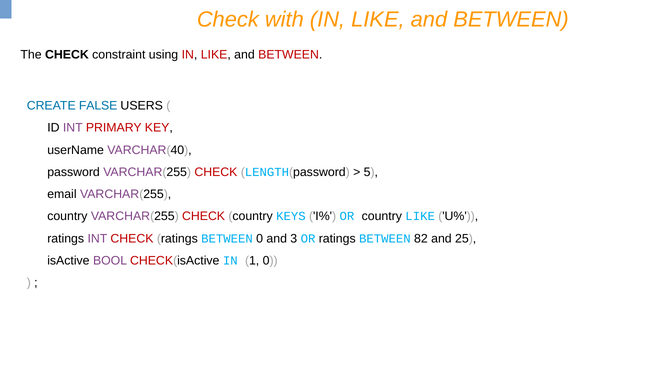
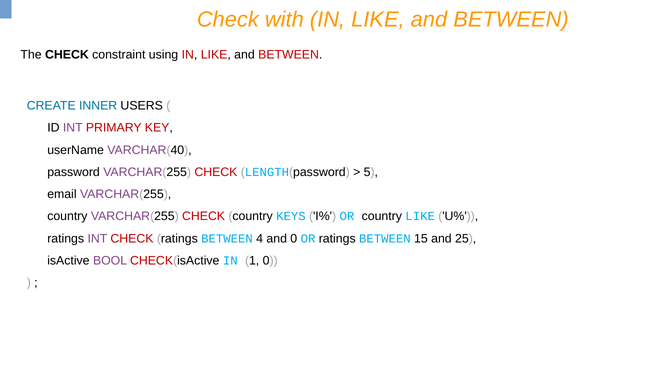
FALSE: FALSE -> INNER (98, 106)
BETWEEN 0: 0 -> 4 (260, 239)
and 3: 3 -> 0 (294, 239)
82: 82 -> 15 (421, 239)
